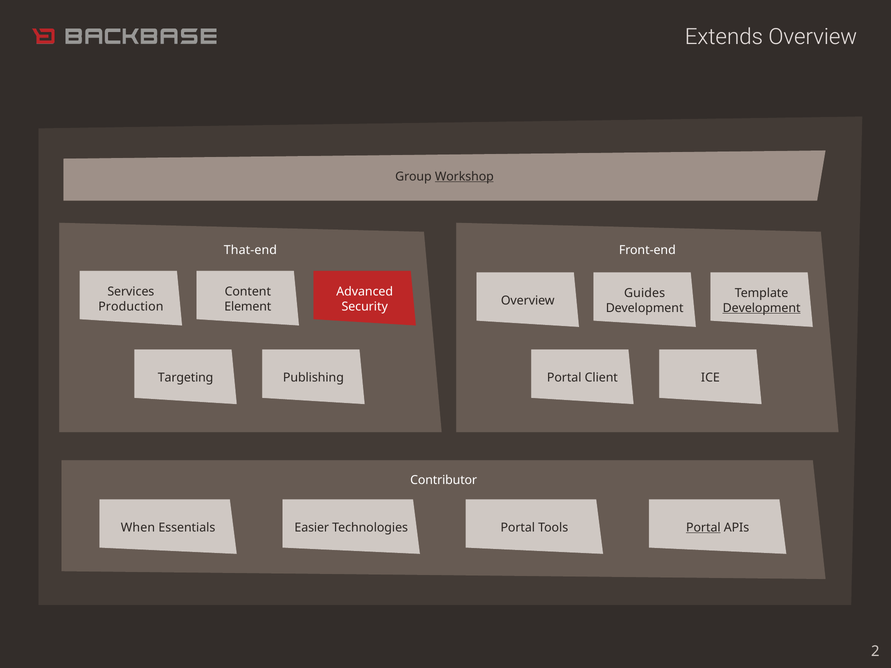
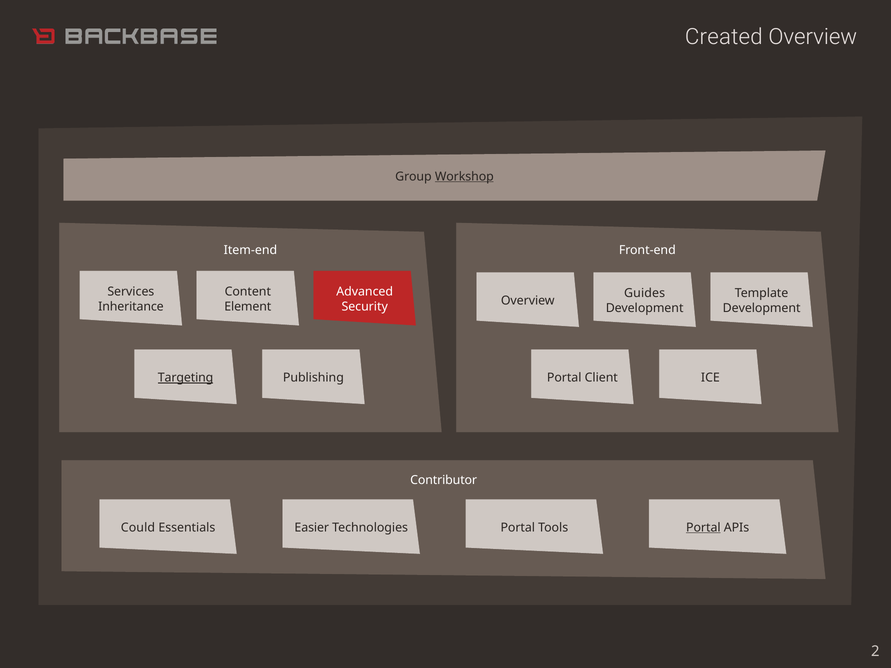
Extends: Extends -> Created (724, 37)
That-end: That-end -> Item-end (250, 250)
Production: Production -> Inheritance (131, 307)
Development underline: present -> none (762, 308)
Targeting underline: none -> present (186, 378)
When: When -> Could (138, 528)
